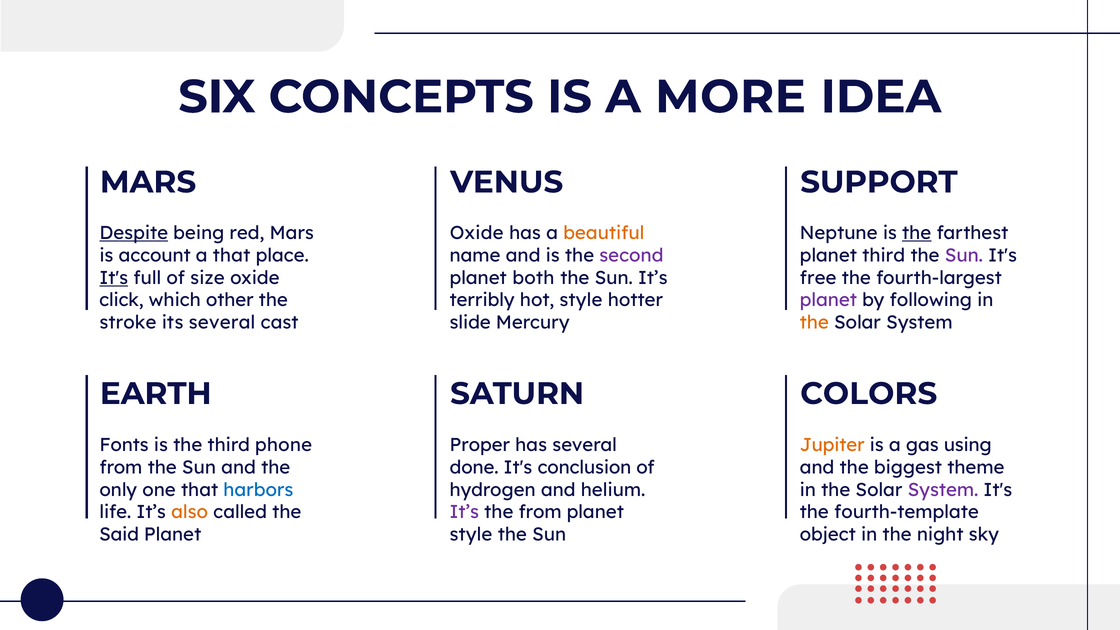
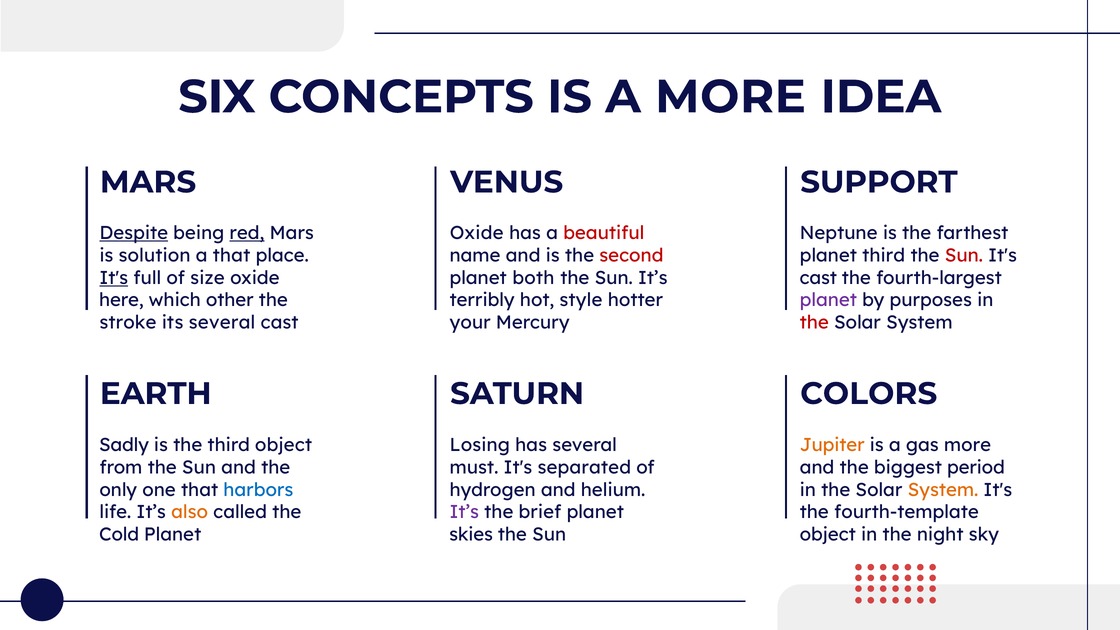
red underline: none -> present (247, 233)
beautiful colour: orange -> red (604, 233)
the underline: present -> none (917, 233)
account: account -> solution (155, 256)
second colour: purple -> red (631, 256)
Sun colour: purple -> red (964, 256)
free: free -> cast (818, 278)
click: click -> here (121, 300)
following: following -> purposes (931, 300)
slide: slide -> your (470, 323)
the colour: orange -> red (814, 323)
Fonts: Fonts -> Sadly (124, 445)
third phone: phone -> object (284, 445)
Proper: Proper -> Losing (480, 445)
gas using: using -> more (968, 445)
done: done -> must (474, 468)
conclusion: conclusion -> separated (584, 468)
theme: theme -> period (976, 468)
System colour: purple -> orange (943, 490)
the from: from -> brief (540, 512)
Said: Said -> Cold (119, 535)
style: style -> skies (471, 535)
